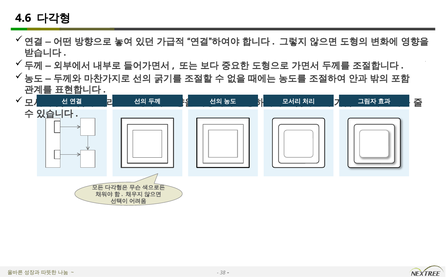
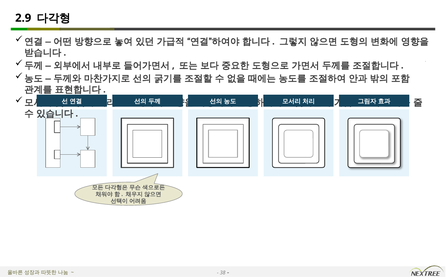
4.6: 4.6 -> 2.9 (23, 18)
